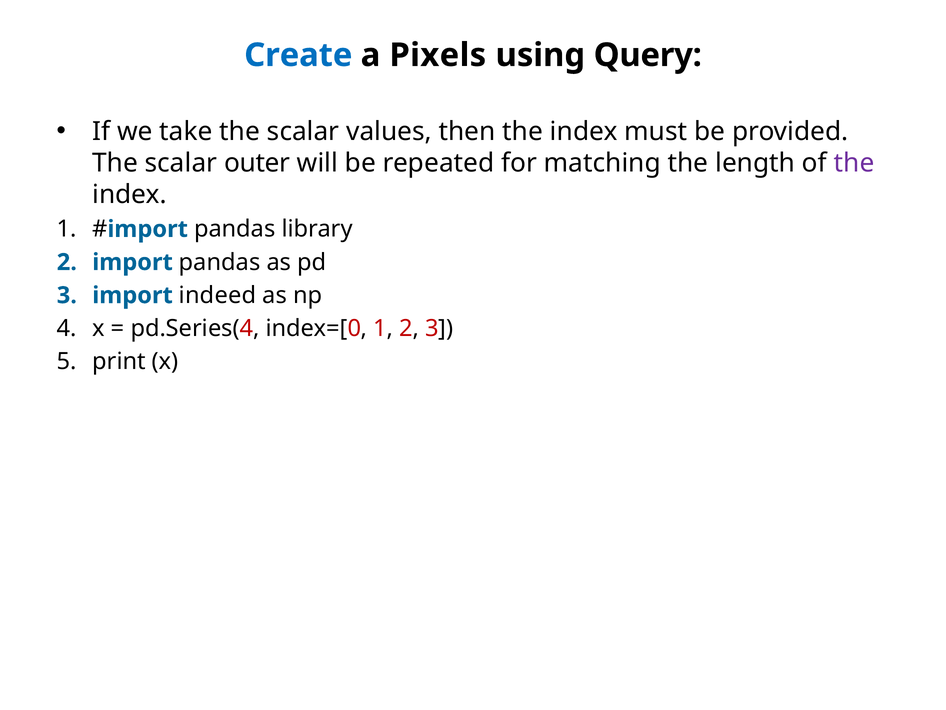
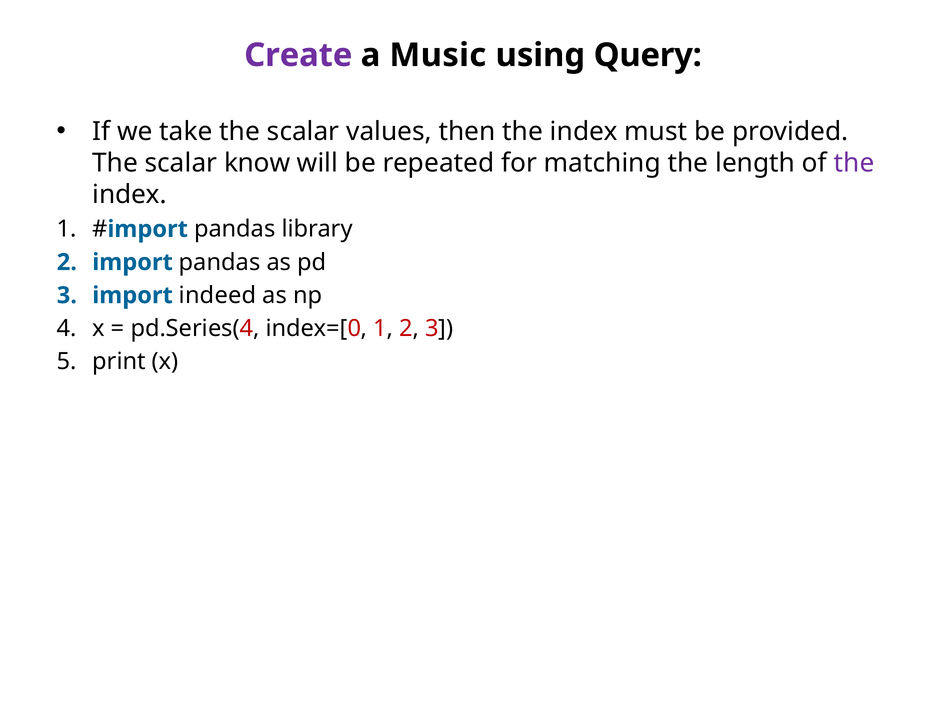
Create colour: blue -> purple (298, 55)
Pixels: Pixels -> Music (438, 55)
outer: outer -> know (257, 163)
